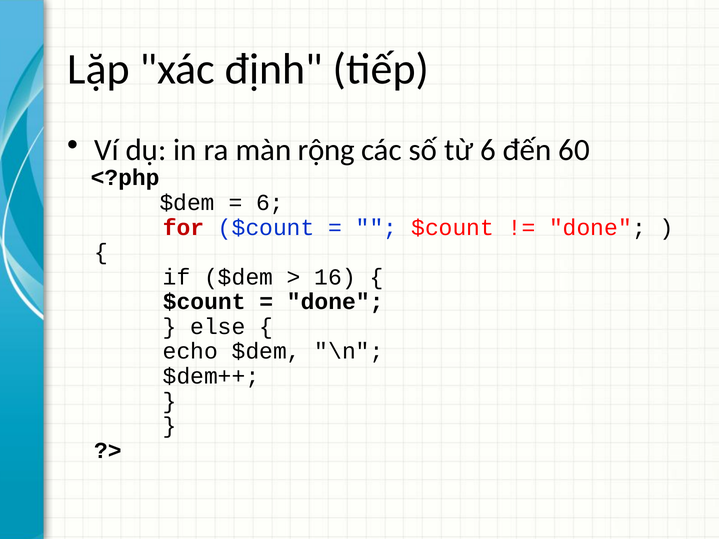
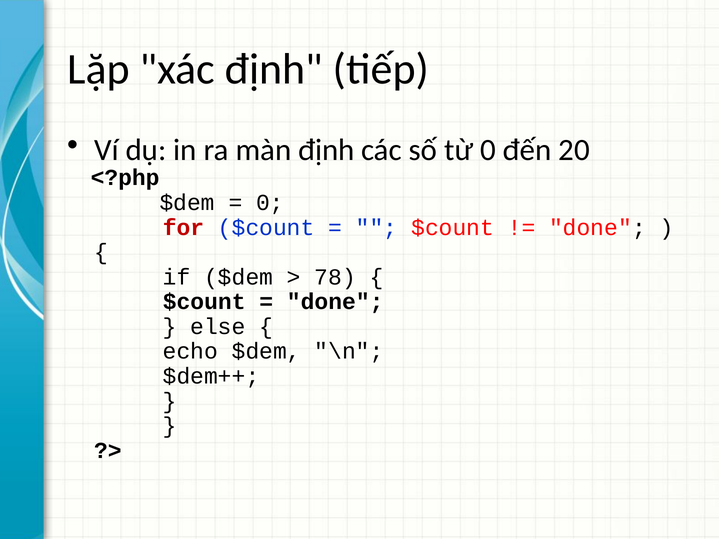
màn rộng: rộng -> định (326, 150)
từ 6: 6 -> 0 (488, 150)
60: 60 -> 20 (574, 150)
6: 6 -> 0 (270, 203)
16: 16 -> 78 (335, 277)
